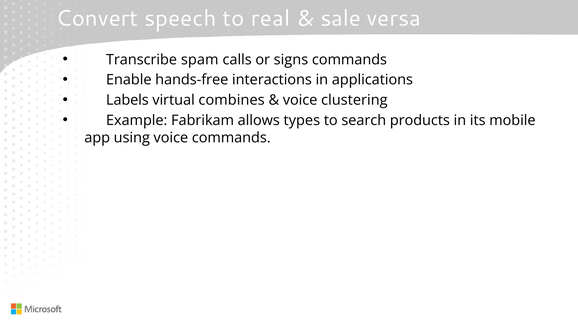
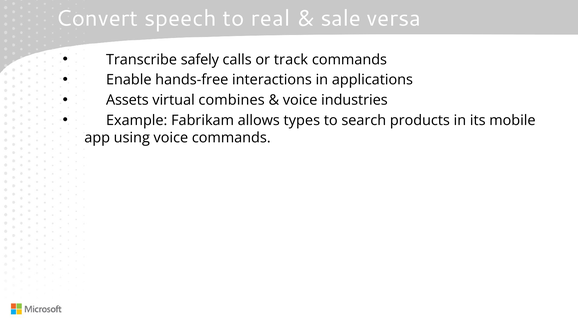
spam: spam -> safely (200, 60)
signs: signs -> track (291, 60)
Labels: Labels -> Assets (127, 100)
clustering: clustering -> industries (354, 100)
